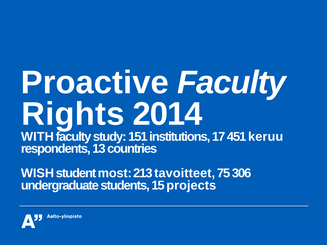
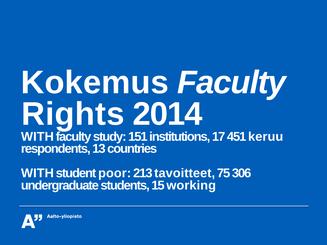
Proactive: Proactive -> Kokemus (95, 83)
WISH: WISH -> WITH (37, 173)
most: most -> poor (115, 173)
projects: projects -> working (191, 186)
